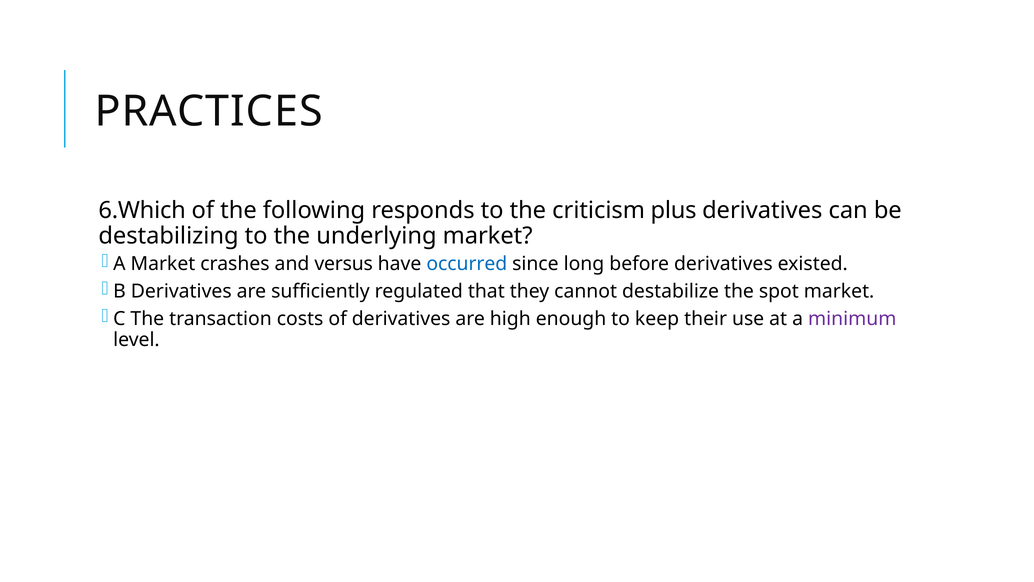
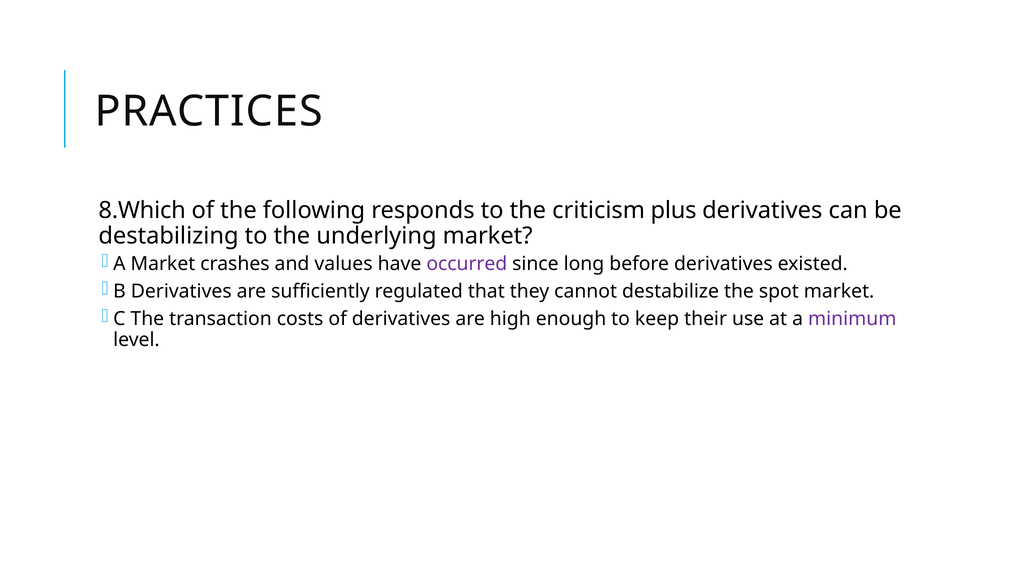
6.Which: 6.Which -> 8.Which (142, 210)
versus: versus -> values (344, 264)
occurred colour: blue -> purple (467, 264)
